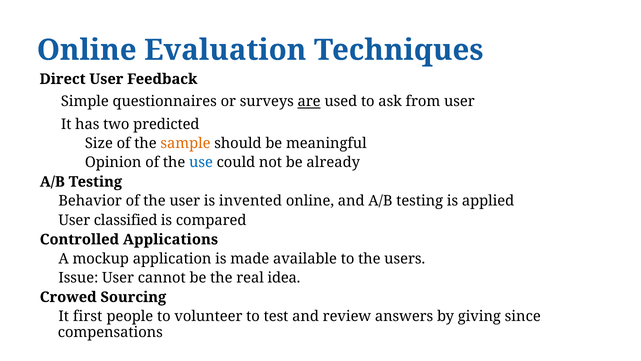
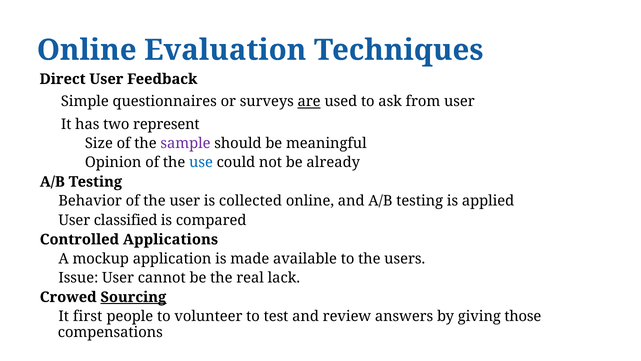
predicted: predicted -> represent (166, 124)
sample colour: orange -> purple (185, 143)
invented: invented -> collected (250, 201)
idea: idea -> lack (284, 278)
Sourcing underline: none -> present (133, 297)
since: since -> those (523, 316)
